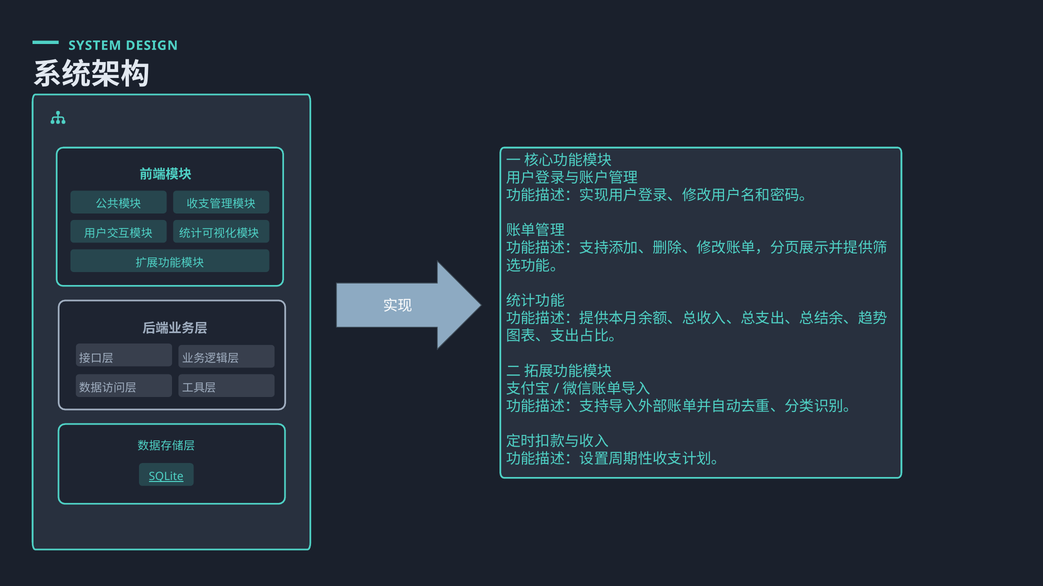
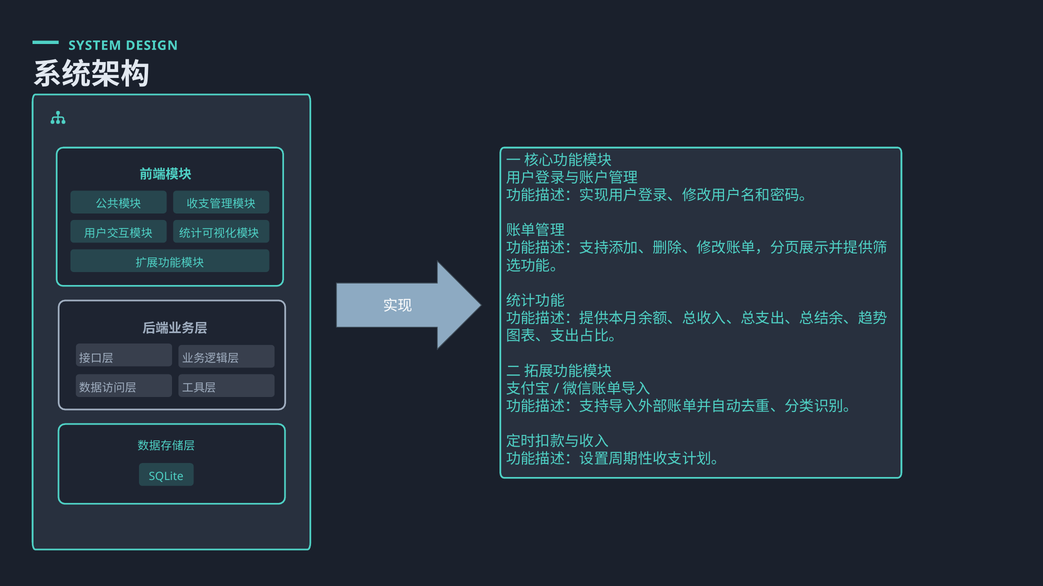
SQLite underline: present -> none (166, 477)
